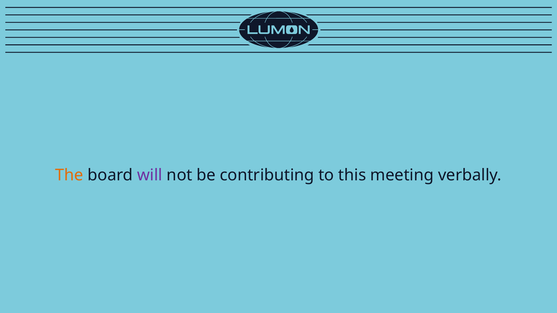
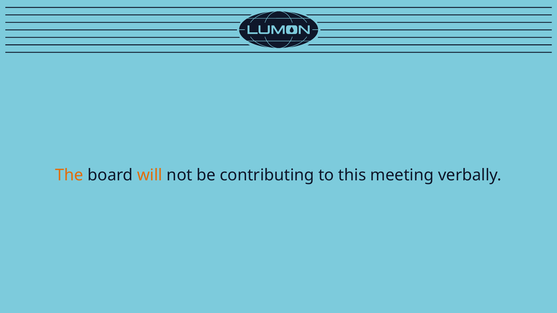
will colour: purple -> orange (150, 175)
